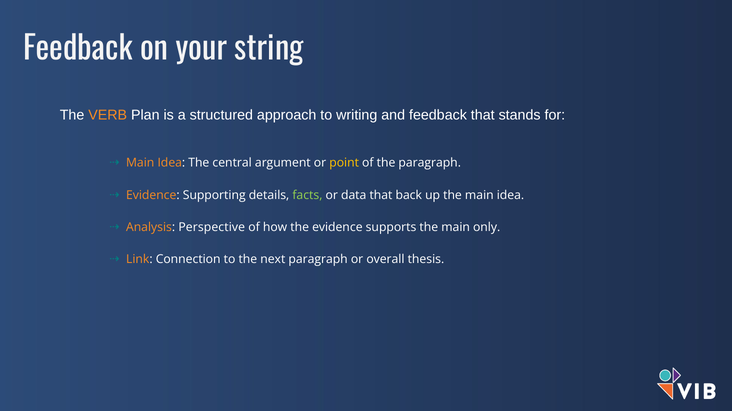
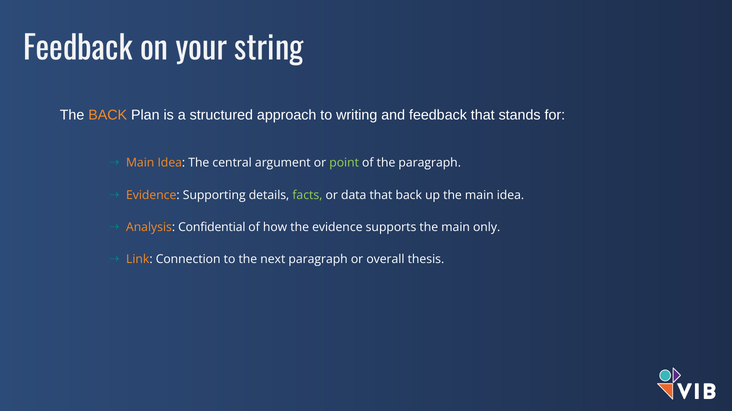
The VERB: VERB -> BACK (108, 115)
point colour: yellow -> light green (344, 163)
Perspective: Perspective -> Confidential (212, 228)
